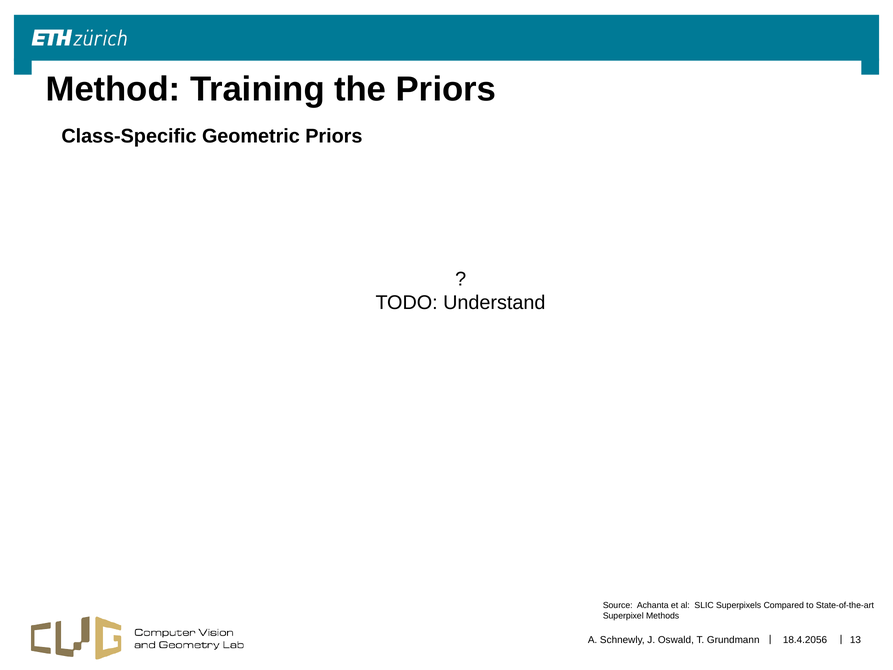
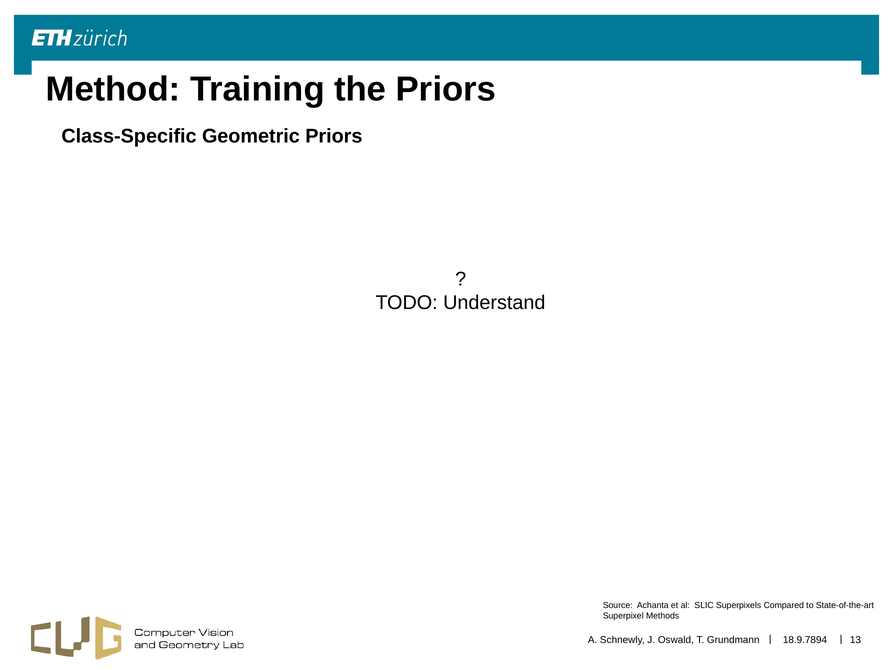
18.4.2056: 18.4.2056 -> 18.9.7894 (805, 640)
